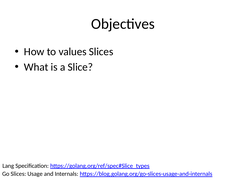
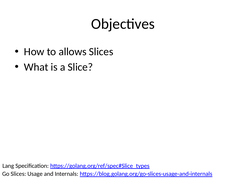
values: values -> allows (73, 52)
